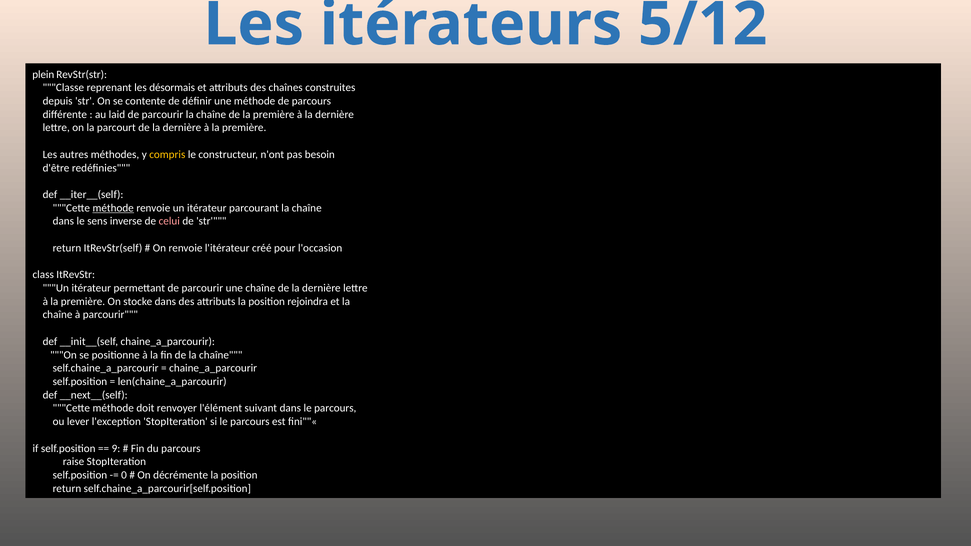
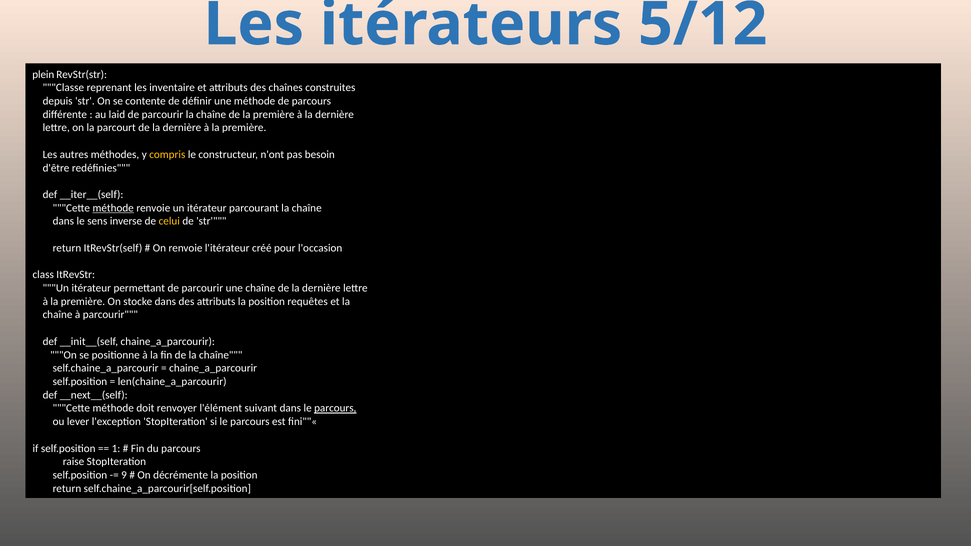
désormais: désormais -> inventaire (172, 88)
celui colour: pink -> yellow (169, 221)
rejoindra: rejoindra -> requêtes (308, 302)
parcours underline: none -> present (335, 408)
9: 9 -> 1 (116, 448)
0: 0 -> 9 (124, 475)
